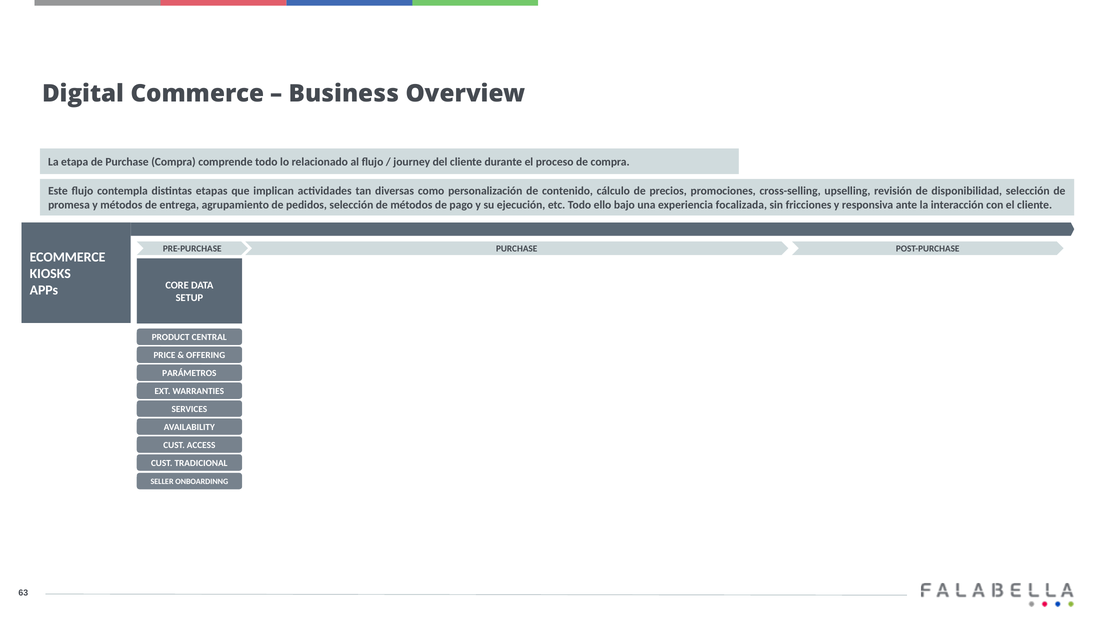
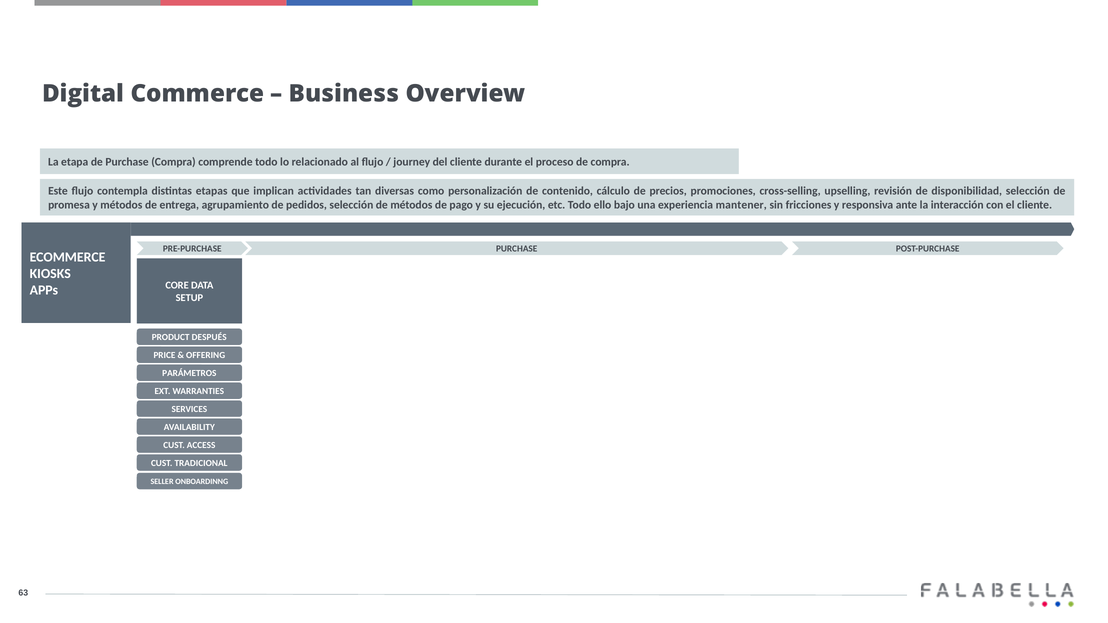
focalizada: focalizada -> mantener (741, 205)
CENTRAL: CENTRAL -> DESPUÉS (209, 338)
